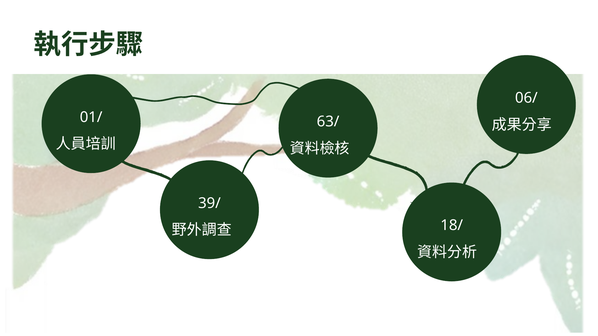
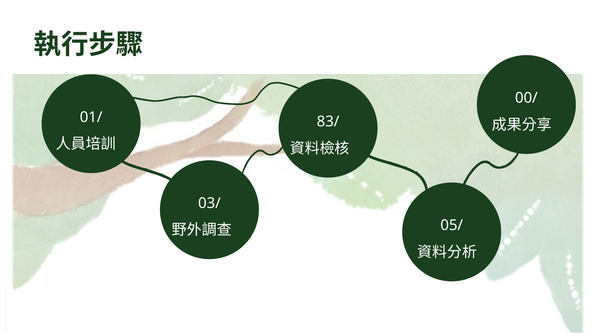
06/: 06/ -> 00/ (526, 98)
63/: 63/ -> 83/ (328, 122)
39/: 39/ -> 03/ (209, 203)
18/: 18/ -> 05/ (452, 226)
